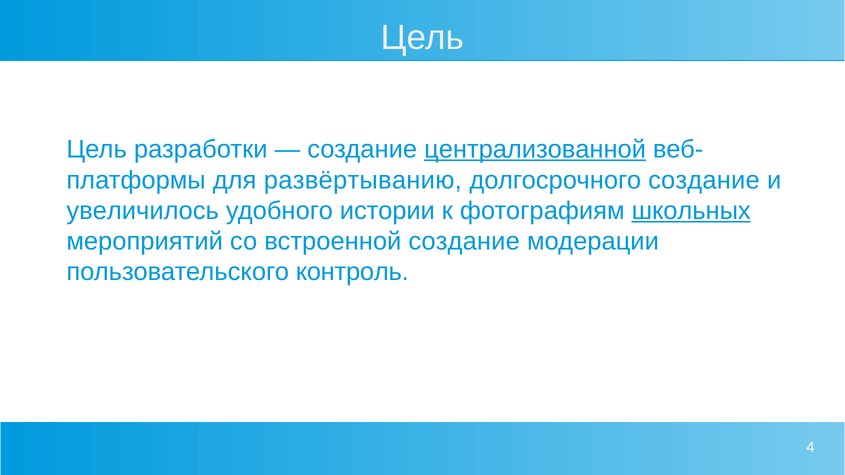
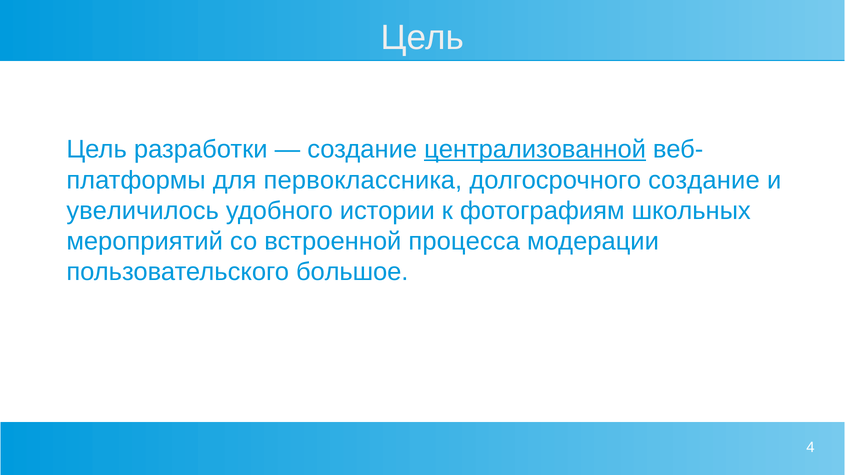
развёртыванию: развёртыванию -> первоклассника (363, 180)
школьных underline: present -> none (691, 211)
встроенной создание: создание -> процесса (464, 242)
контроль: контроль -> большое (352, 272)
